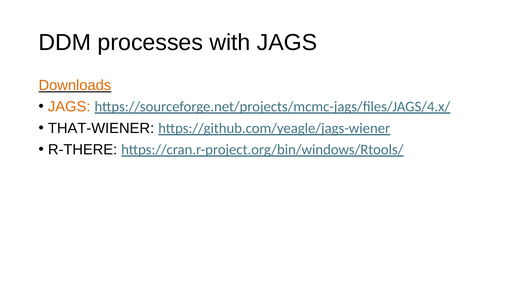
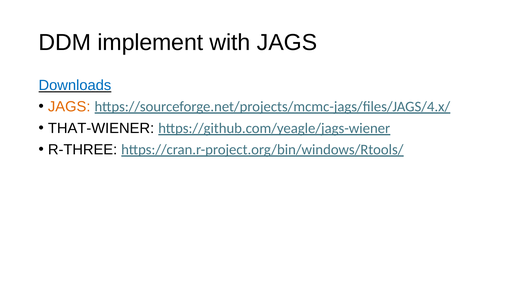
processes: processes -> implement (150, 42)
Downloads colour: orange -> blue (75, 85)
R-THERE: R-THERE -> R-THREE (83, 150)
